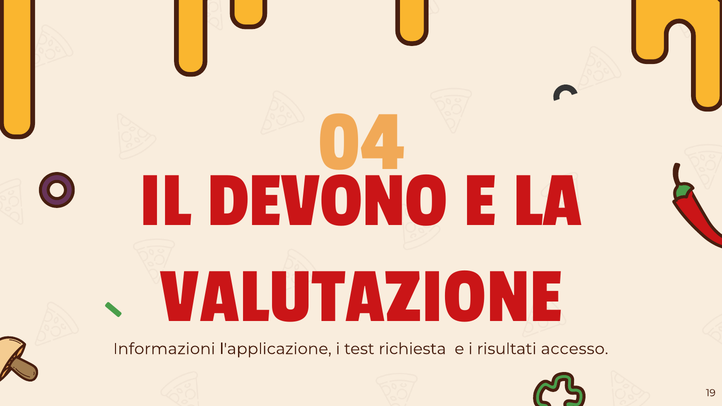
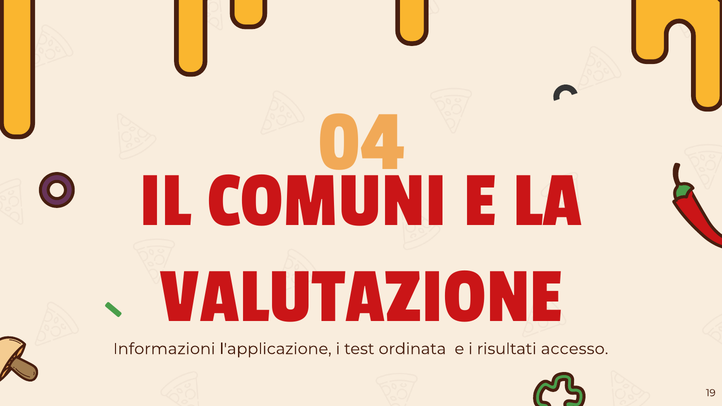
DEVONO: DEVONO -> COMUNI (327, 199)
richiesta: richiesta -> ordinata (412, 349)
